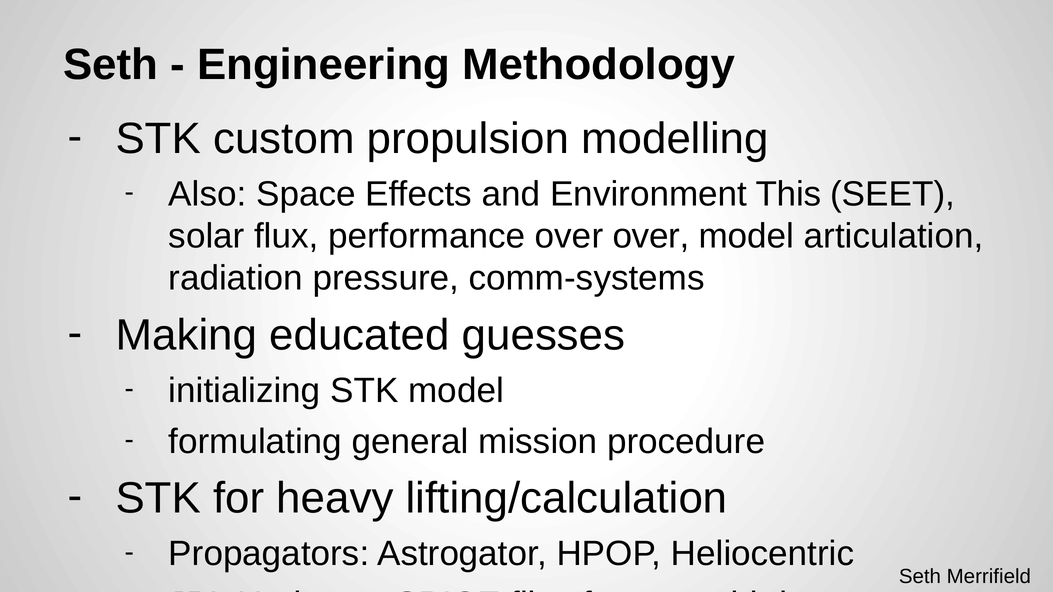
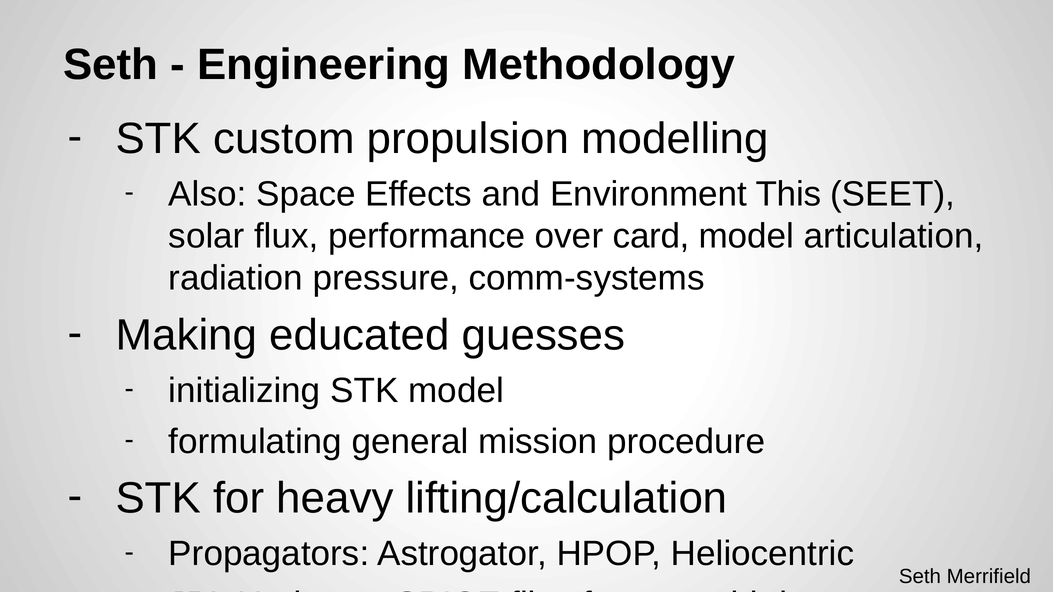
over over: over -> card (651, 236)
